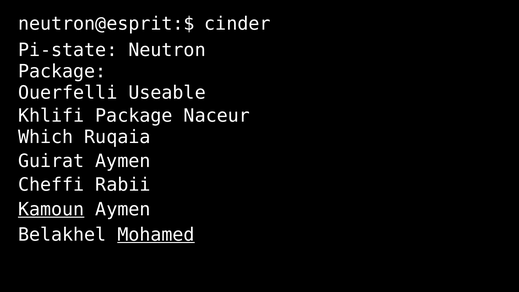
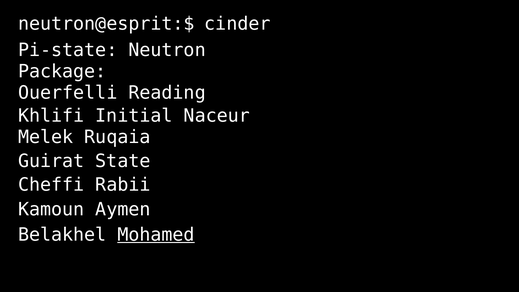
Useable: Useable -> Reading (167, 93)
Khlifi Package: Package -> Initial (134, 116)
Which: Which -> Melek (46, 137)
Guirat Aymen: Aymen -> State (123, 161)
Kamoun underline: present -> none (51, 209)
